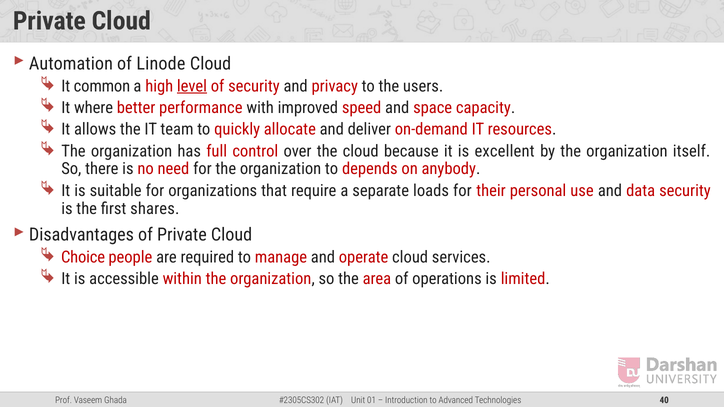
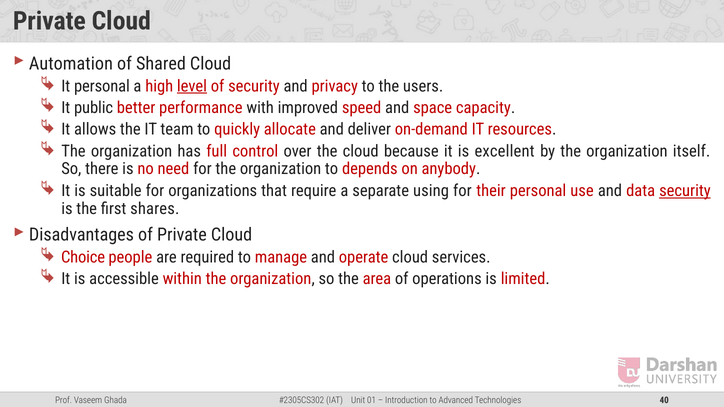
Linode: Linode -> Shared (161, 64)
It common: common -> personal (102, 86)
where: where -> public (94, 108)
loads: loads -> using (431, 191)
security underline: none -> present (685, 191)
